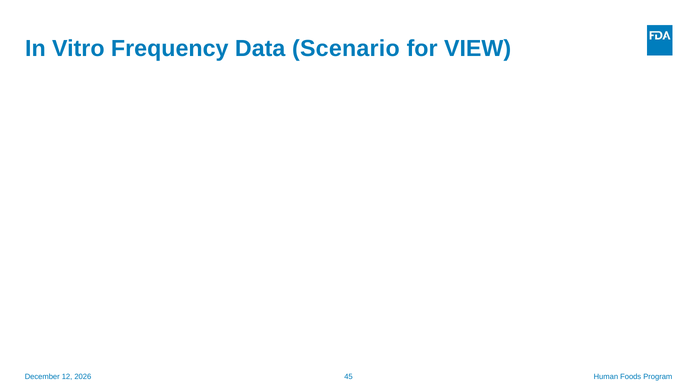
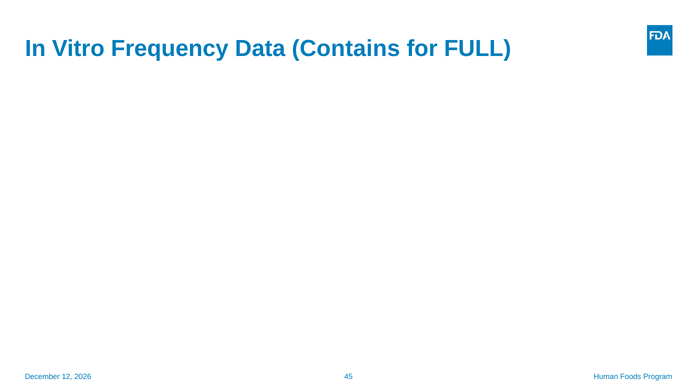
Scenario: Scenario -> Contains (346, 49)
VIEW: VIEW -> FULL (478, 49)
